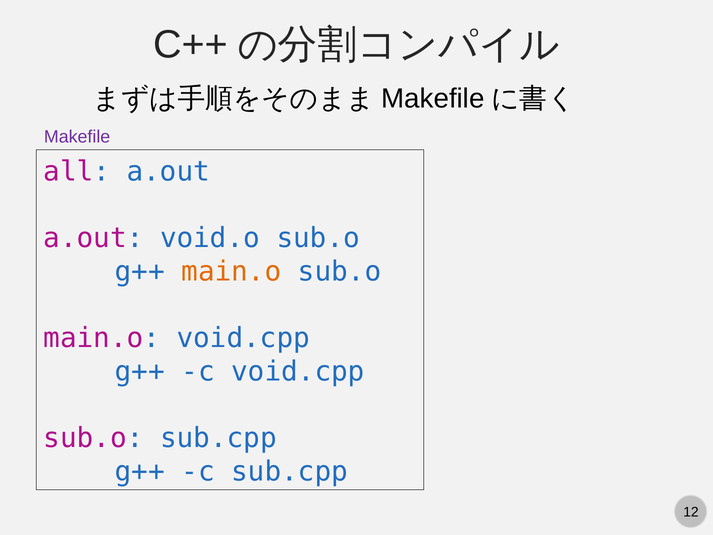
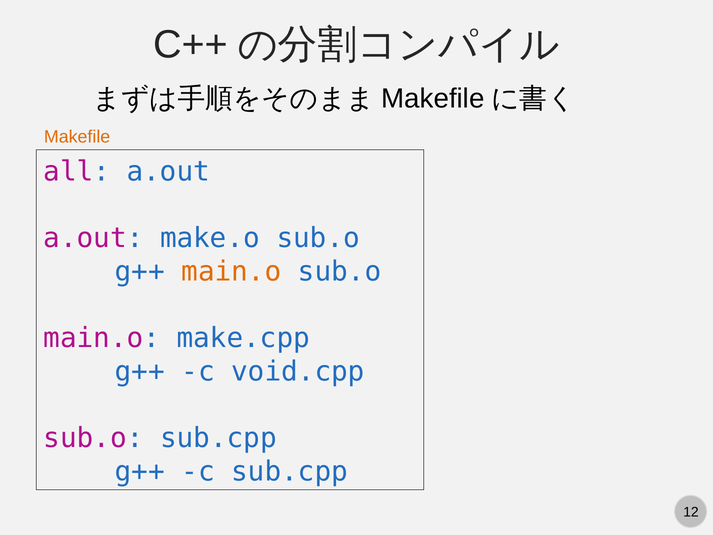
Makefile colour: purple -> orange (77, 137)
void.o: void.o -> make.o (210, 238)
main.o void.cpp: void.cpp -> make.cpp (243, 338)
